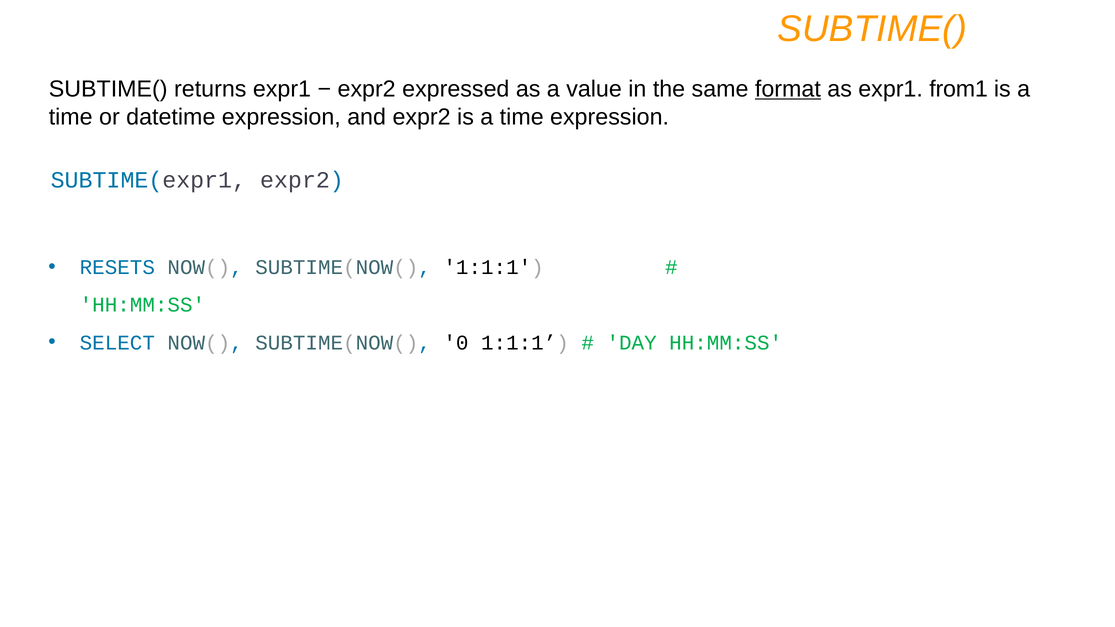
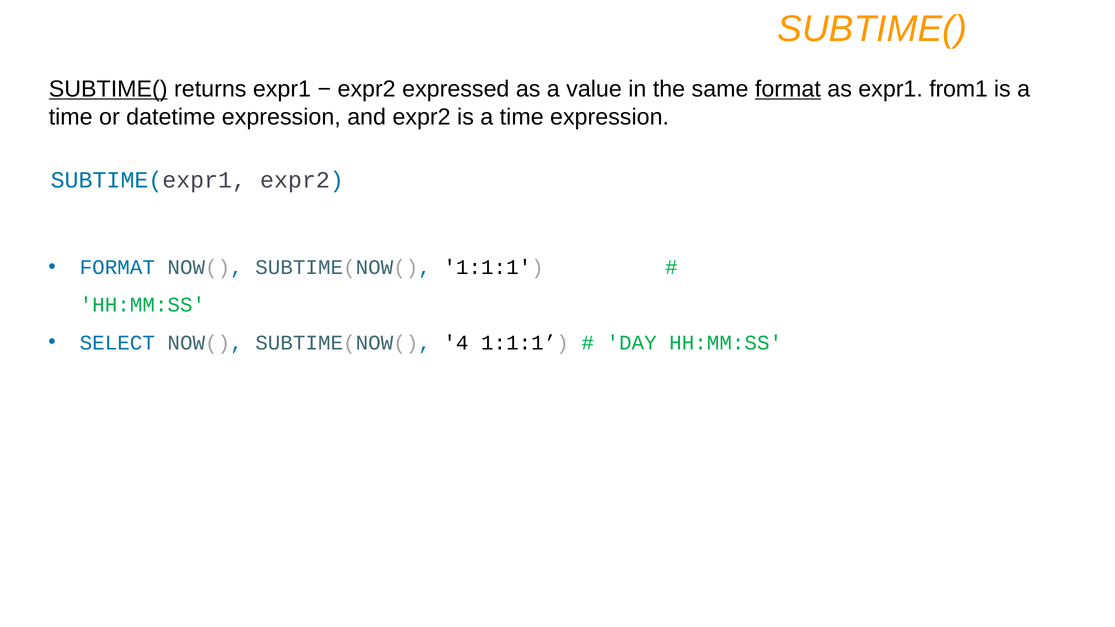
SUBTIME( underline: none -> present (108, 89)
RESETS: RESETS -> FORMAT (117, 268)
0: 0 -> 4 (456, 343)
